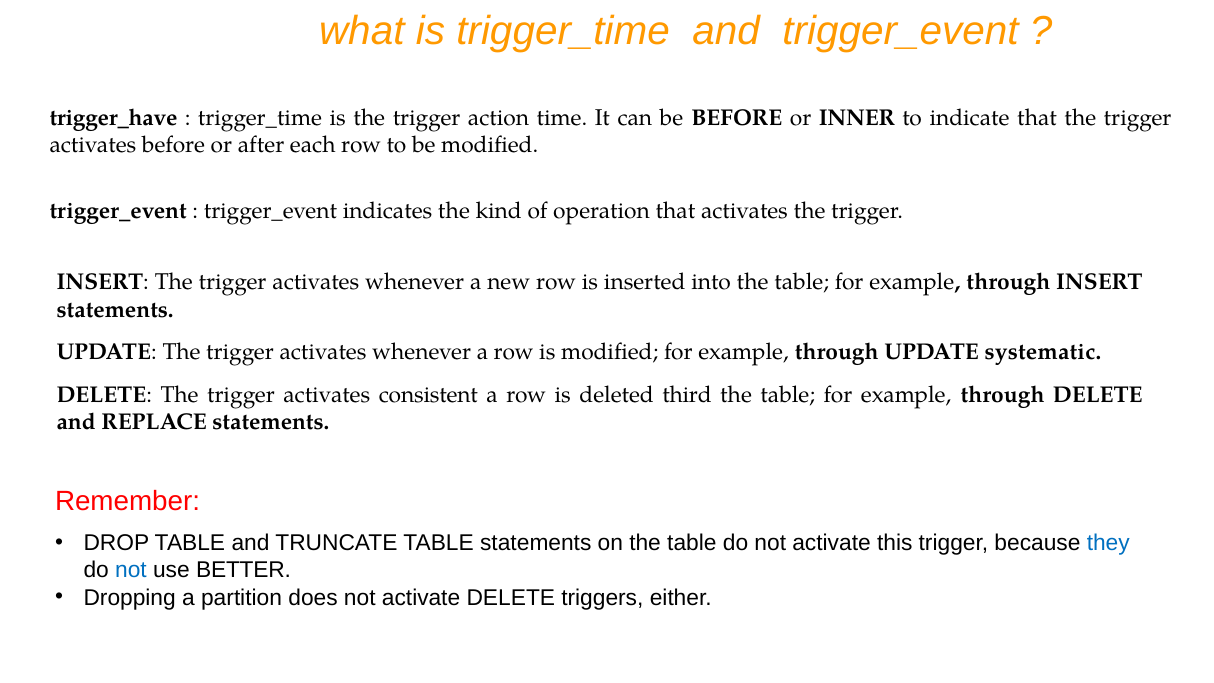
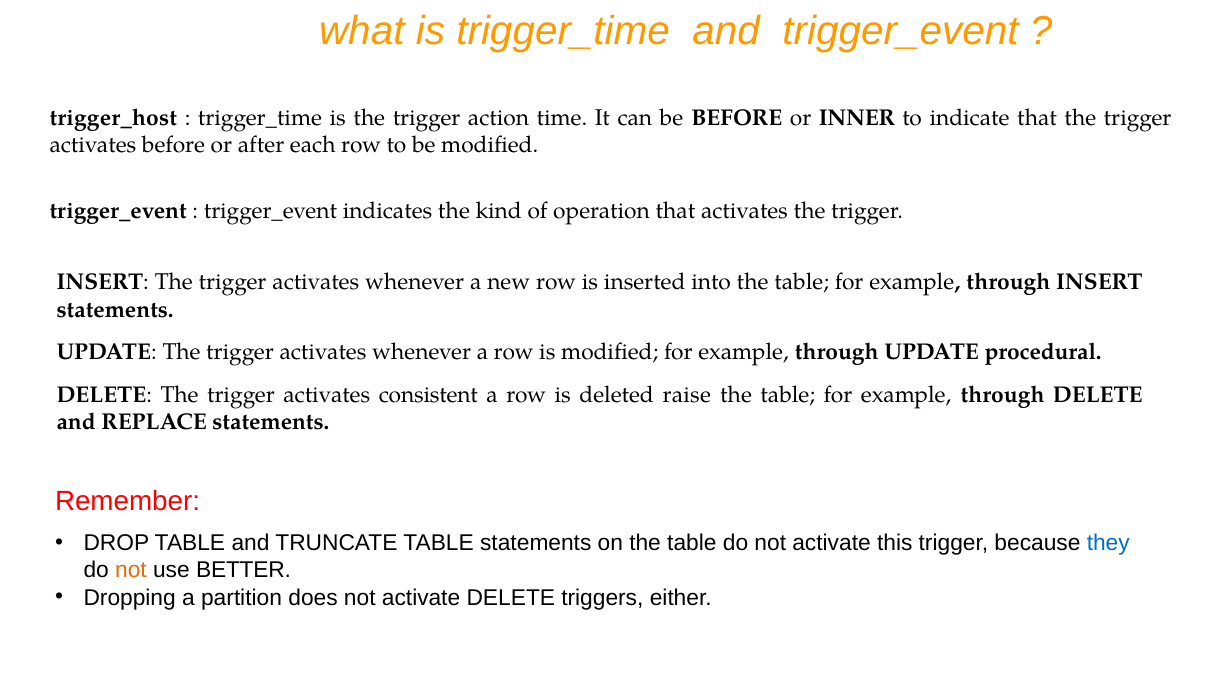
trigger_have: trigger_have -> trigger_host (113, 118)
systematic: systematic -> procedural (1043, 352)
third: third -> raise (687, 395)
not colour: blue -> orange (131, 570)
